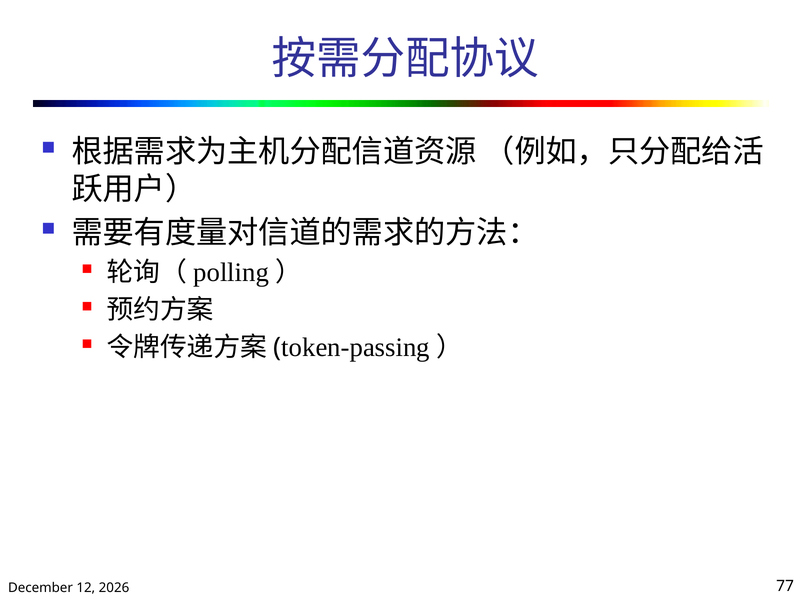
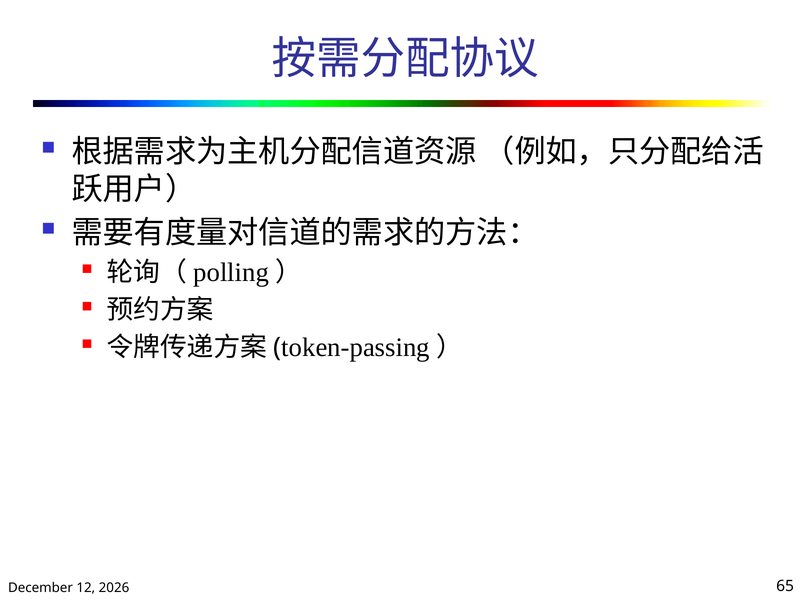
77: 77 -> 65 (785, 587)
